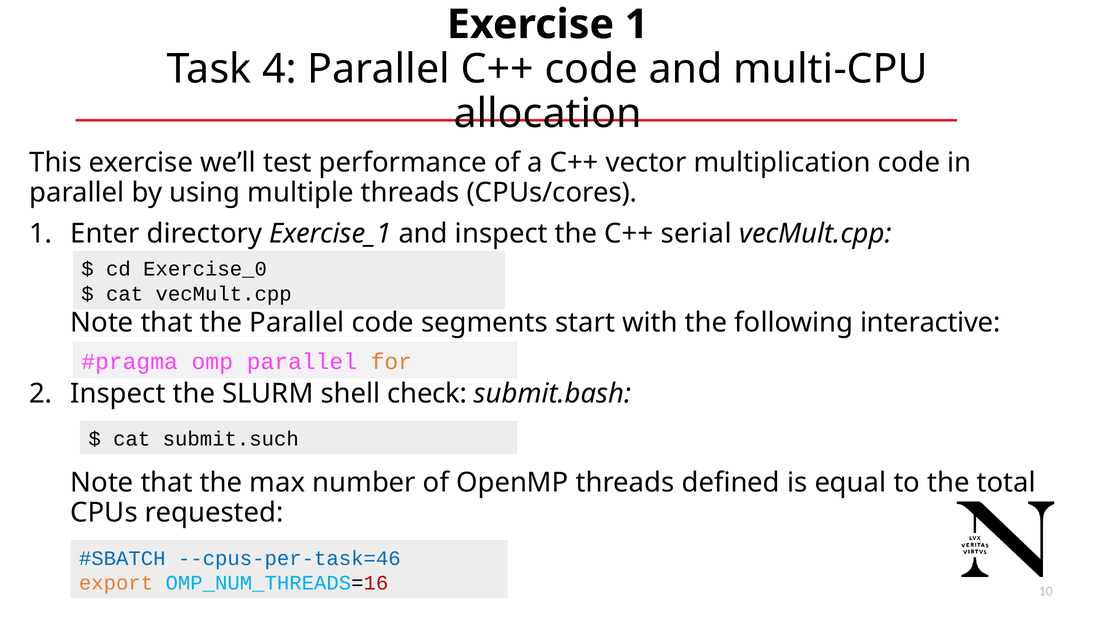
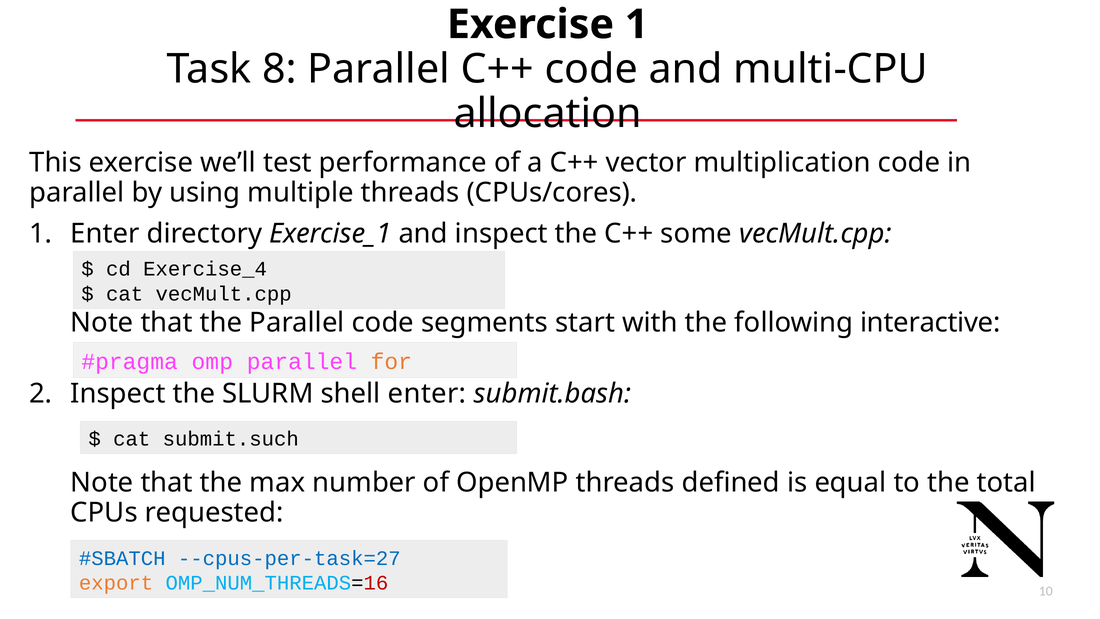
4: 4 -> 8 (279, 69)
serial: serial -> some (696, 234)
Exercise_0: Exercise_0 -> Exercise_4 (205, 269)
shell check: check -> enter (427, 394)
--cpus-per-task=46: --cpus-per-task=46 -> --cpus-per-task=27 (289, 558)
